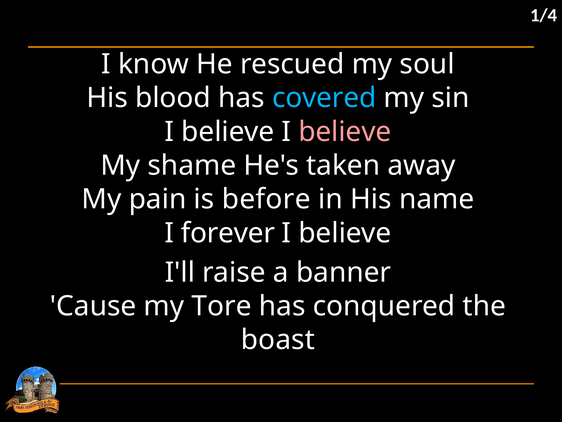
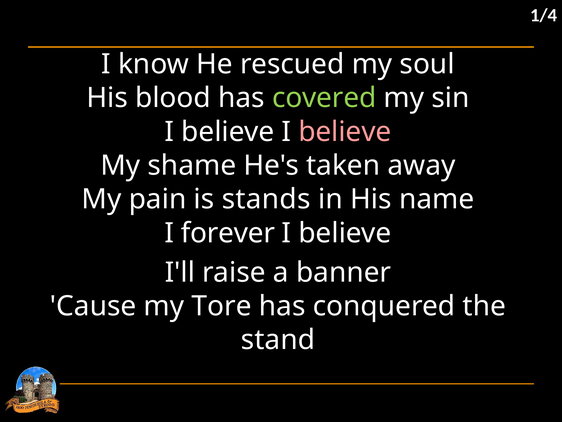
covered colour: light blue -> light green (324, 98)
before: before -> stands (266, 199)
boast: boast -> stand (278, 340)
